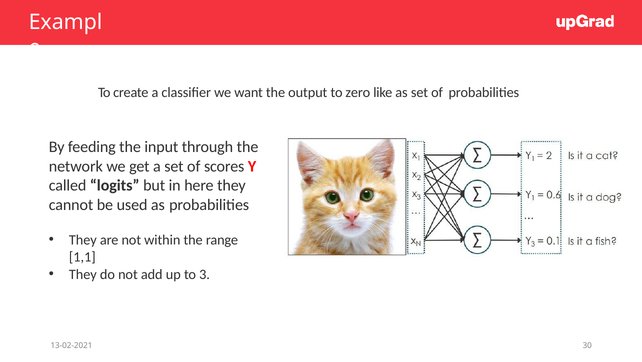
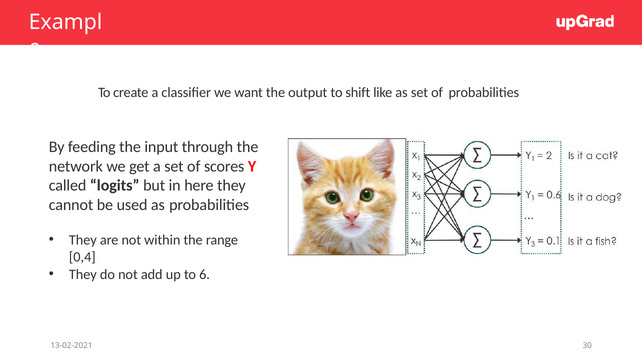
zero: zero -> shift (358, 92)
1,1: 1,1 -> 0,4 (82, 257)
3: 3 -> 6 (205, 274)
